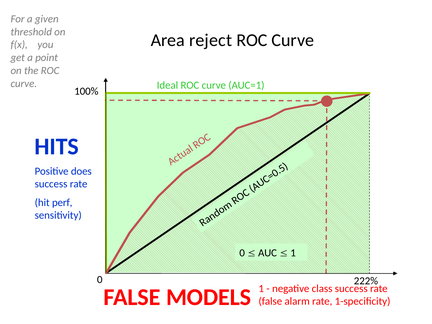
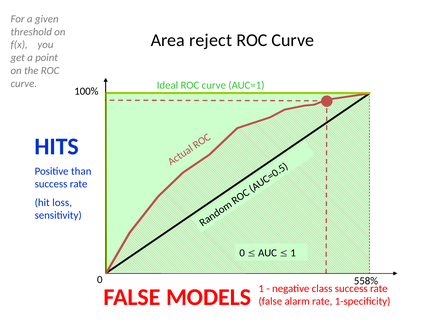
does: does -> than (81, 171)
perf: perf -> loss (62, 202)
222%: 222% -> 558% (366, 281)
